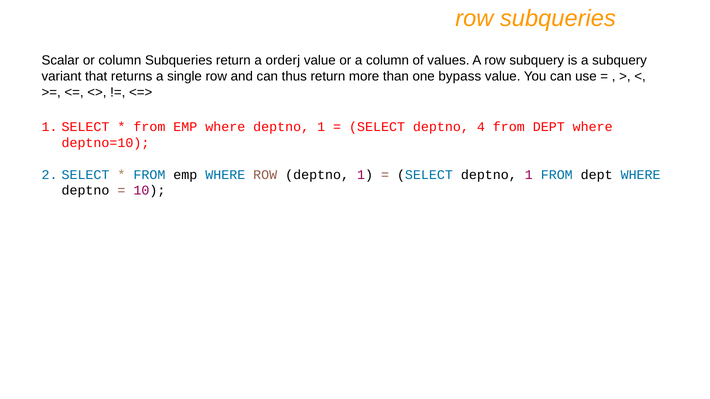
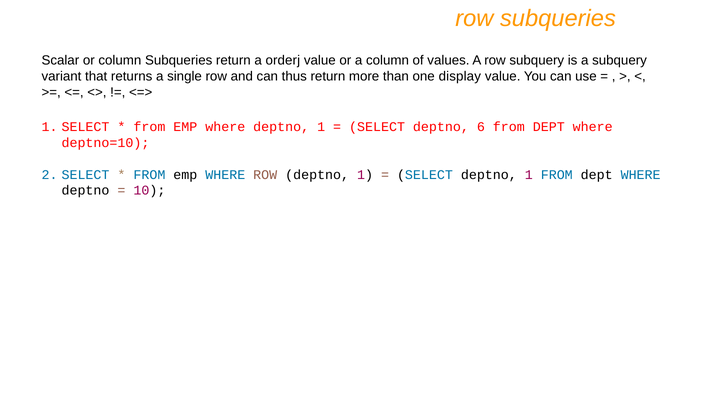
bypass: bypass -> display (460, 76)
4: 4 -> 6 (481, 127)
